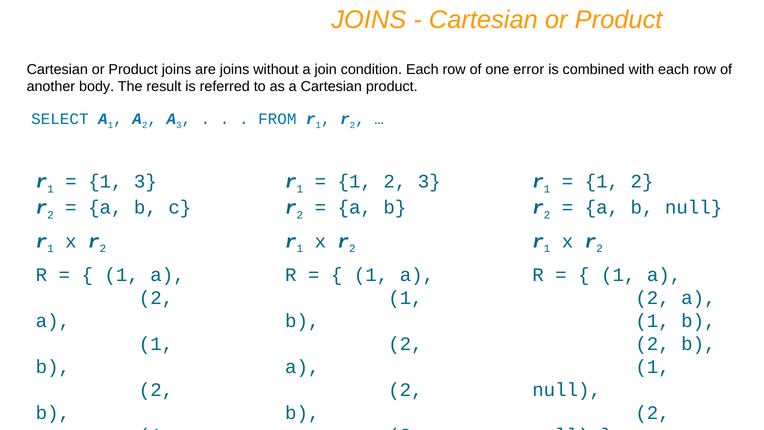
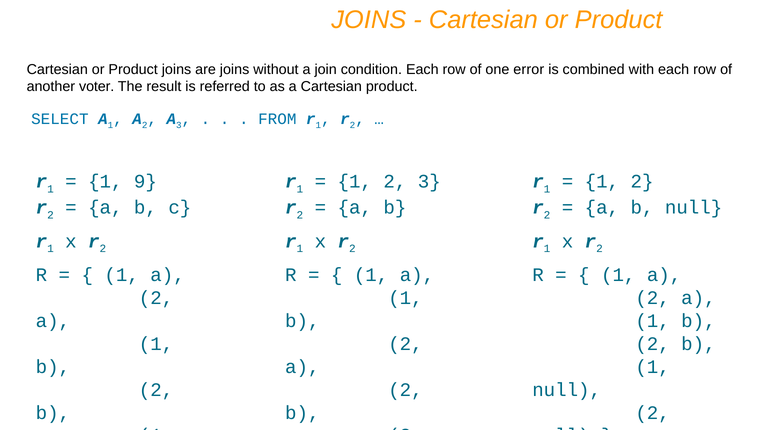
body: body -> voter (97, 87)
1 3: 3 -> 9 (145, 181)
